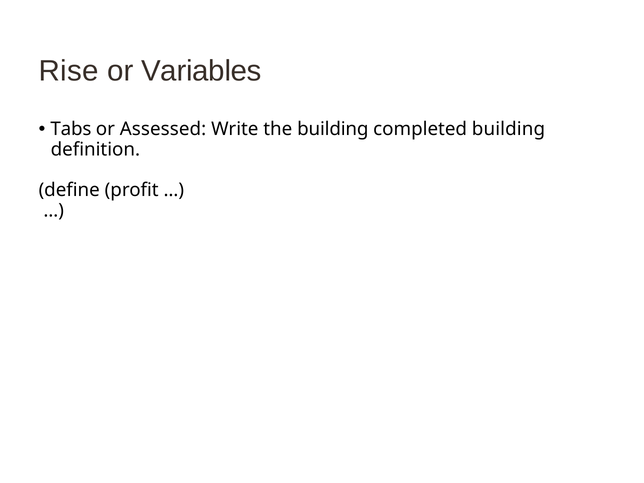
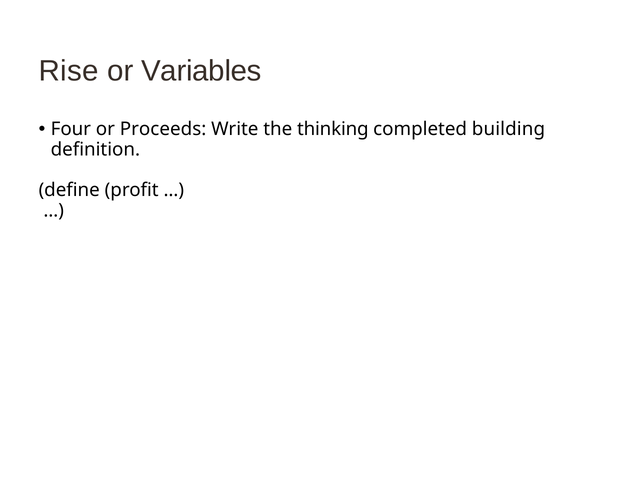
Tabs: Tabs -> Four (71, 129)
Assessed: Assessed -> Proceeds (163, 129)
the building: building -> thinking (333, 129)
